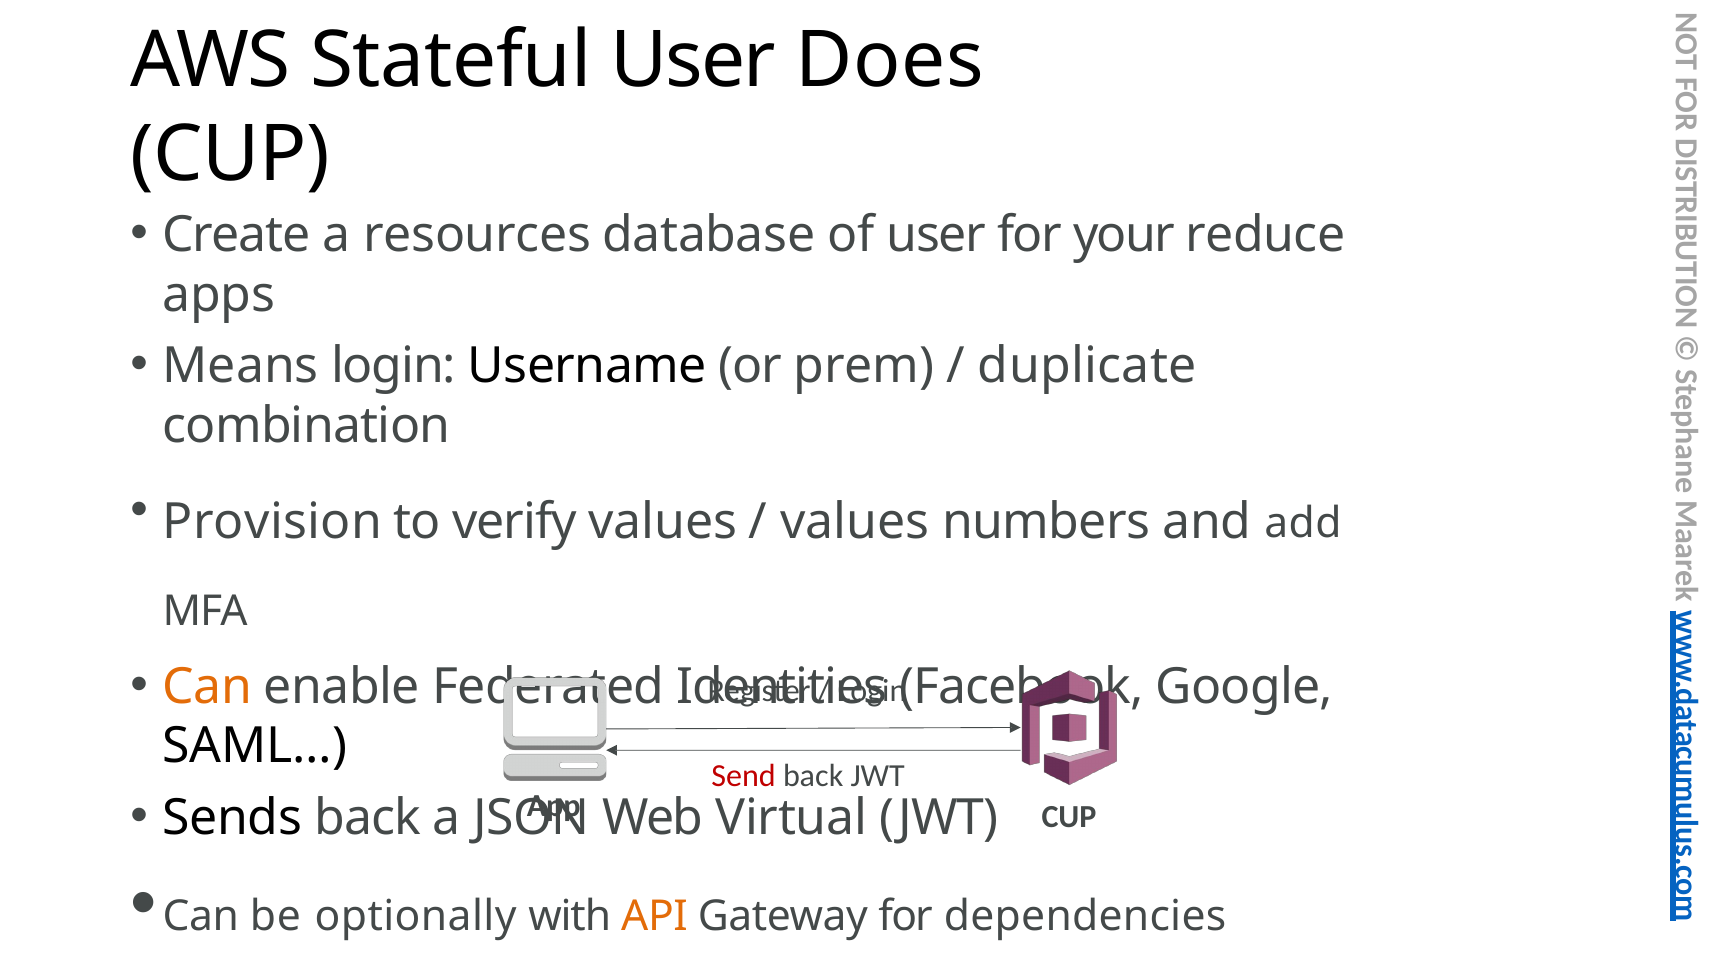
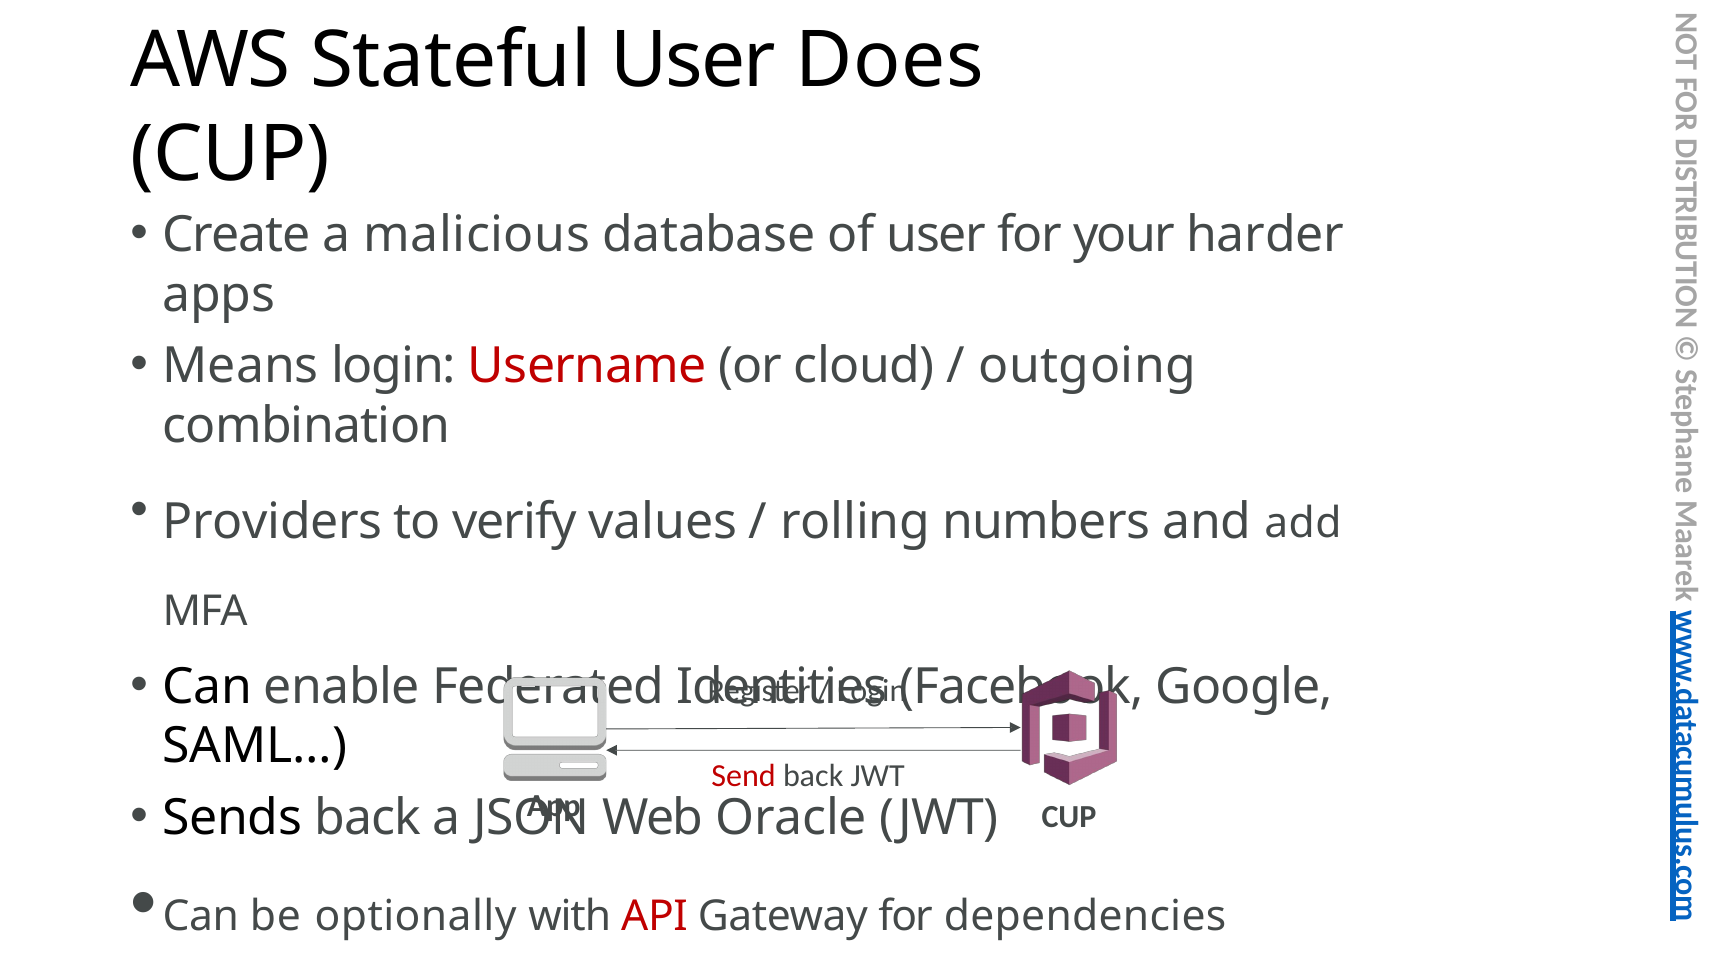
resources: resources -> malicious (477, 235)
reduce: reduce -> harder (1265, 235)
Username colour: black -> red (587, 366)
prem: prem -> cloud (864, 366)
duplicate: duplicate -> outgoing (1087, 366)
Provision: Provision -> Providers (273, 522)
values: values -> rolling (855, 522)
Can colour: orange -> black (207, 687)
Virtual: Virtual -> Oracle (791, 818)
API colour: orange -> red (655, 916)
